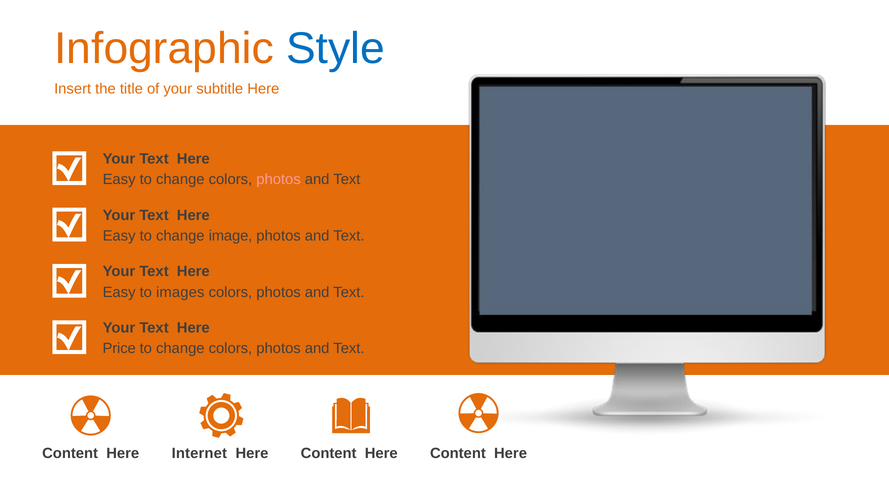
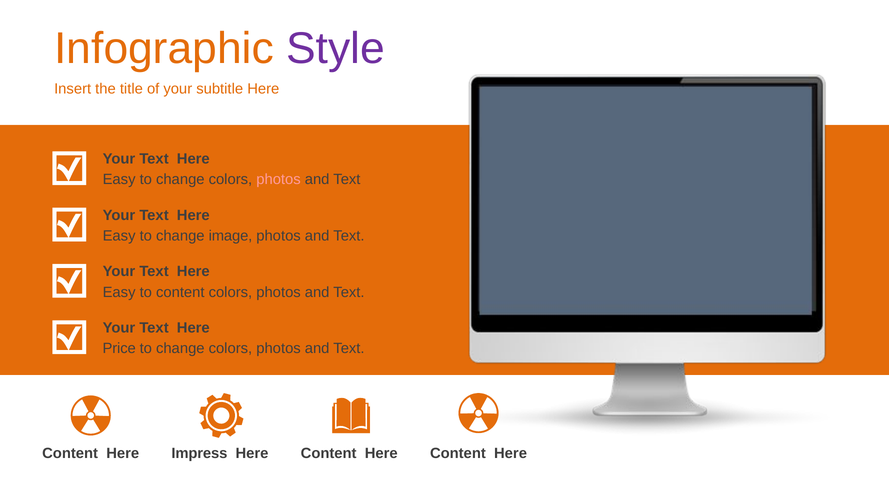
Style colour: blue -> purple (336, 49)
to images: images -> content (180, 292)
Internet: Internet -> Impress (199, 454)
